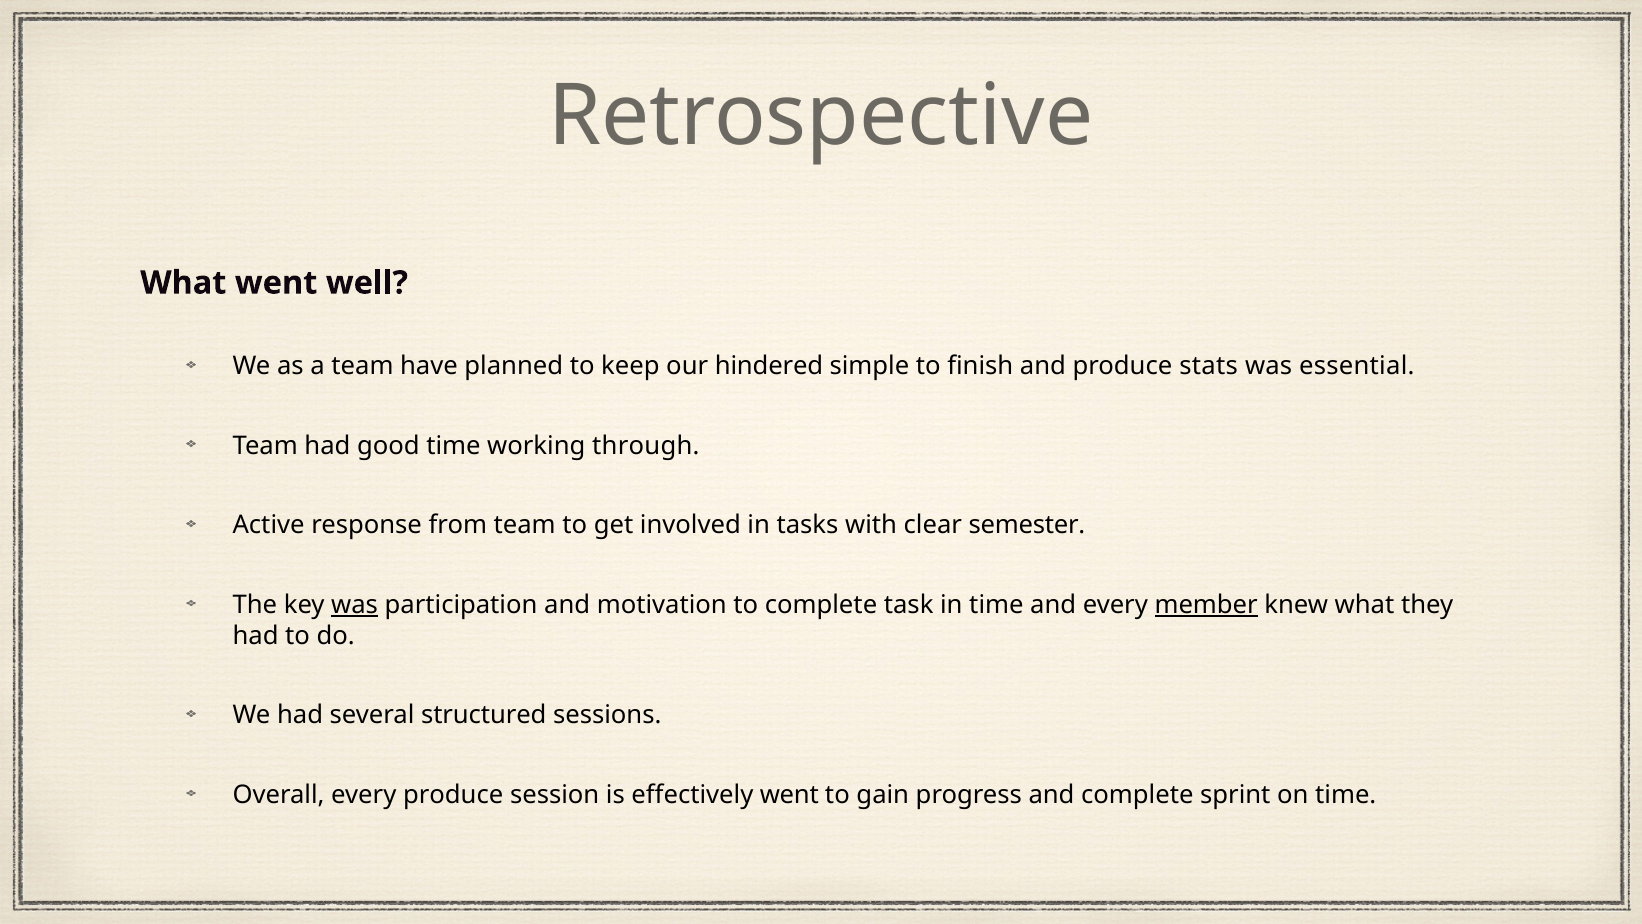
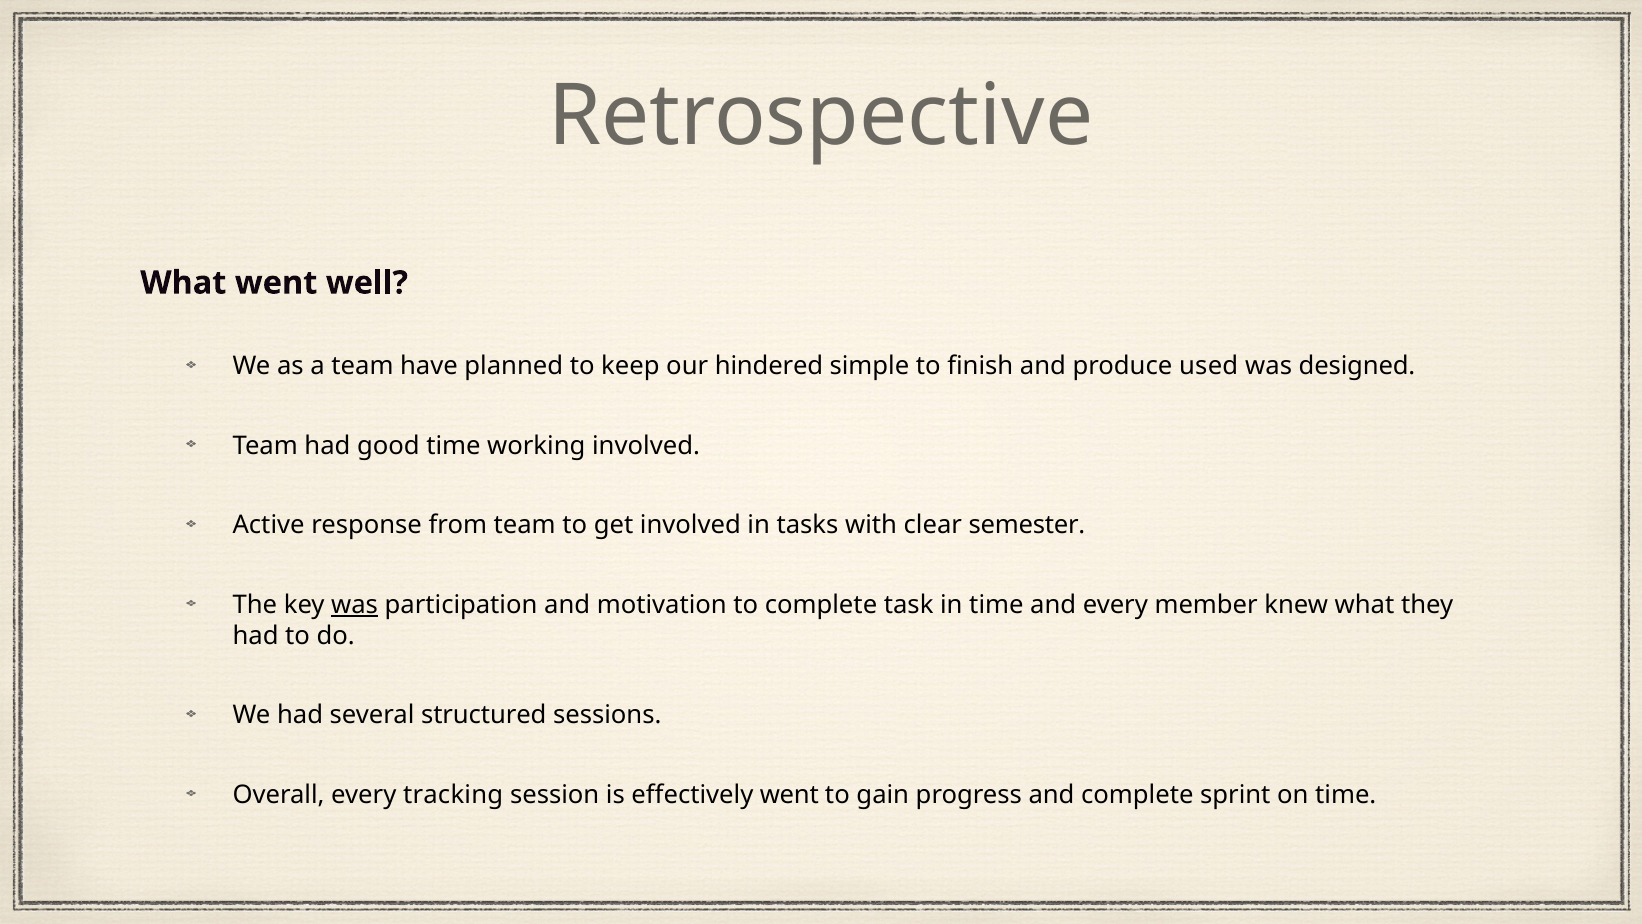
stats: stats -> used (1209, 366)
essential: essential -> designed (1357, 366)
working through: through -> involved (646, 445)
member underline: present -> none (1206, 605)
every produce: produce -> tracking (453, 794)
